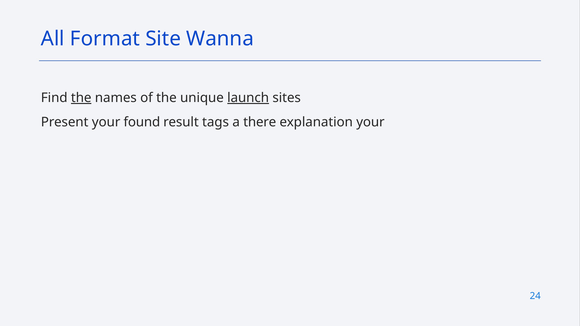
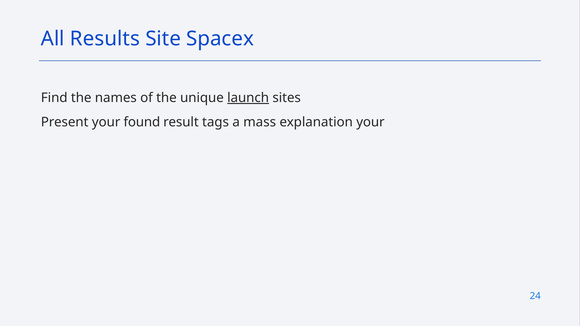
Format: Format -> Results (105, 39)
Wanna: Wanna -> Spacex (220, 39)
the underline: present -> none (81, 98)
there: there -> mass (260, 122)
